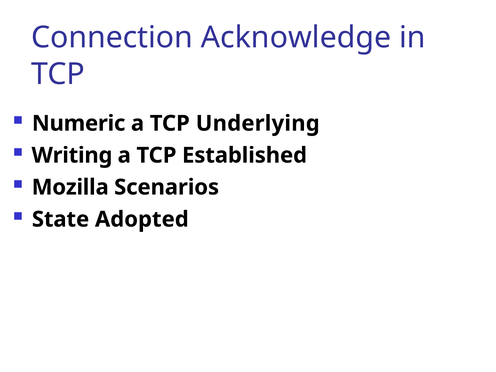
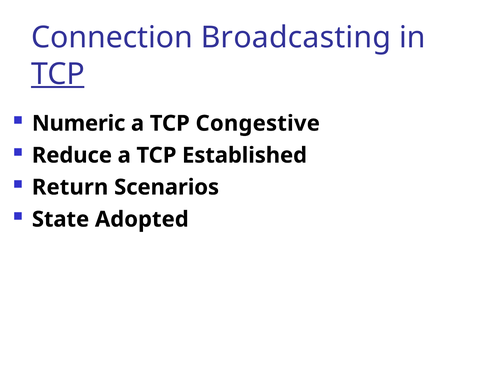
Acknowledge: Acknowledge -> Broadcasting (296, 38)
TCP underline: none -> present (58, 74)
Underlying: Underlying -> Congestive (258, 123)
Writing: Writing -> Reduce (72, 155)
Mozilla: Mozilla -> Return (70, 187)
